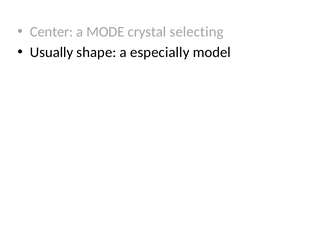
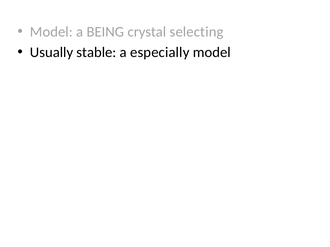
Center: Center -> Model (51, 32)
MODE: MODE -> BEING (105, 32)
Usually shape: shape -> stable (96, 52)
